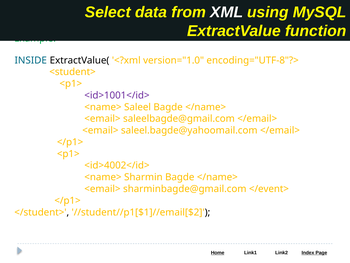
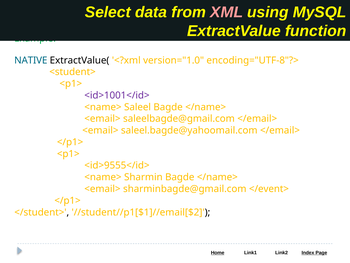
XML colour: white -> pink (227, 12)
INSIDE: INSIDE -> NATIVE (31, 60)
<id>4002</id>: <id>4002</id> -> <id>9555</id> (117, 165)
